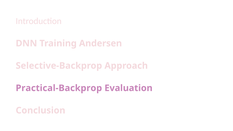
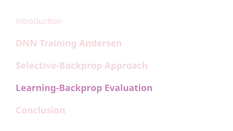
Practical-Backprop: Practical-Backprop -> Learning-Backprop (59, 88)
